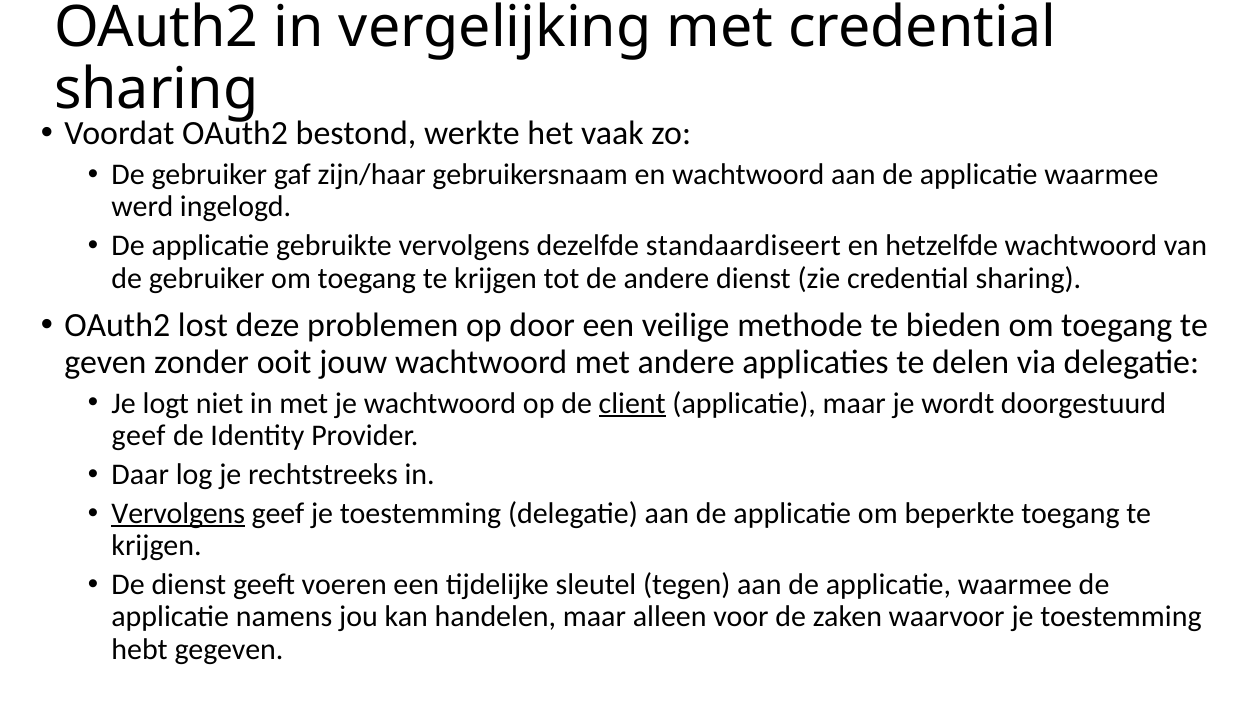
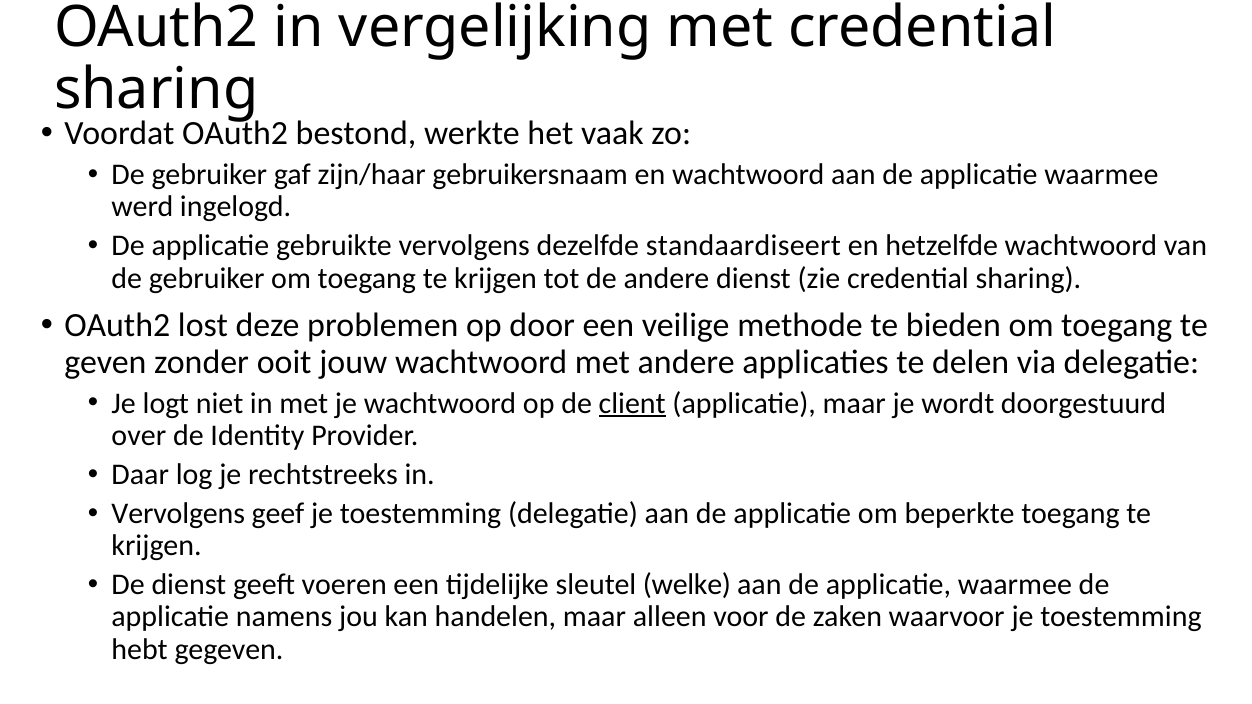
geef: geef -> over (139, 436)
Vervolgens underline: present -> none (178, 514)
tegen: tegen -> welke (687, 585)
